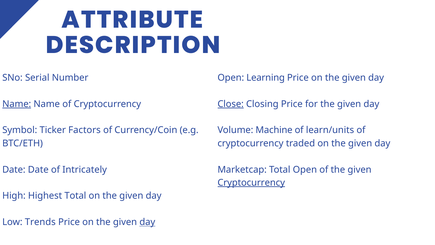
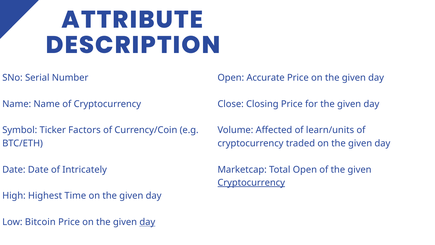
Learning: Learning -> Accurate (266, 78)
Name underline: present -> none (17, 104)
Close underline: present -> none (231, 104)
Machine: Machine -> Affected (274, 130)
Highest Total: Total -> Time (75, 196)
Trends: Trends -> Bitcoin (40, 222)
